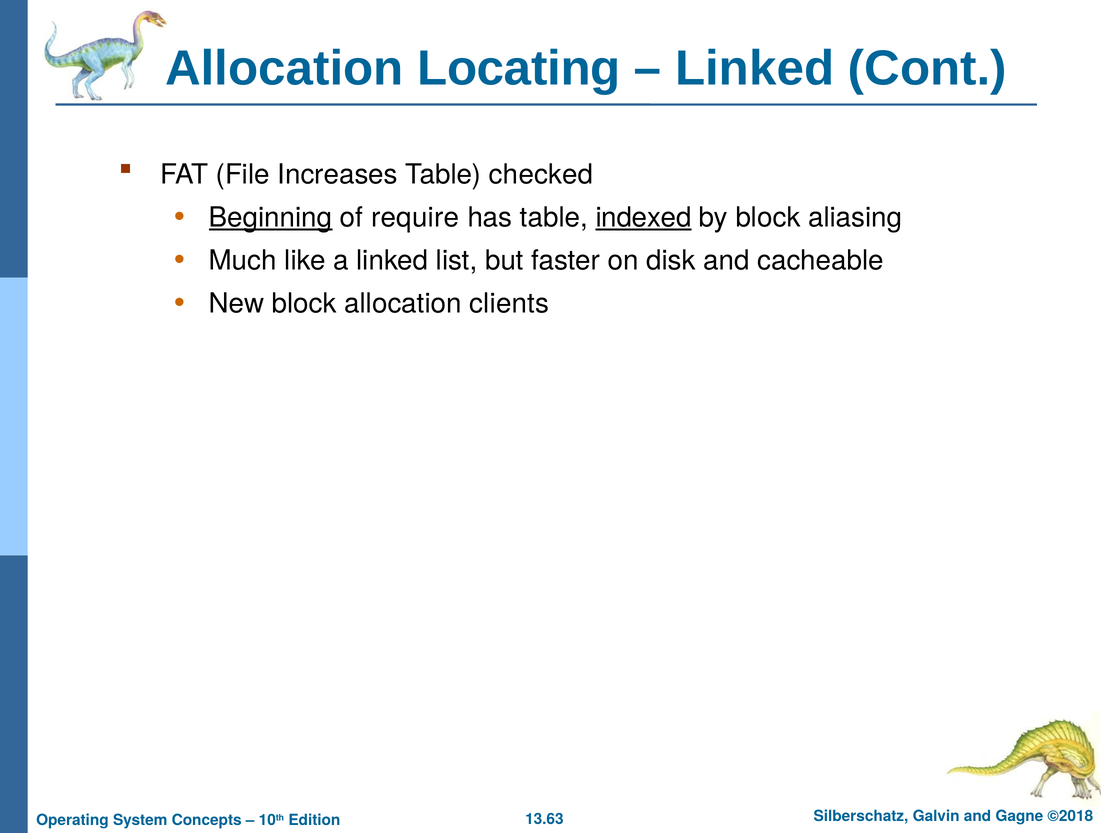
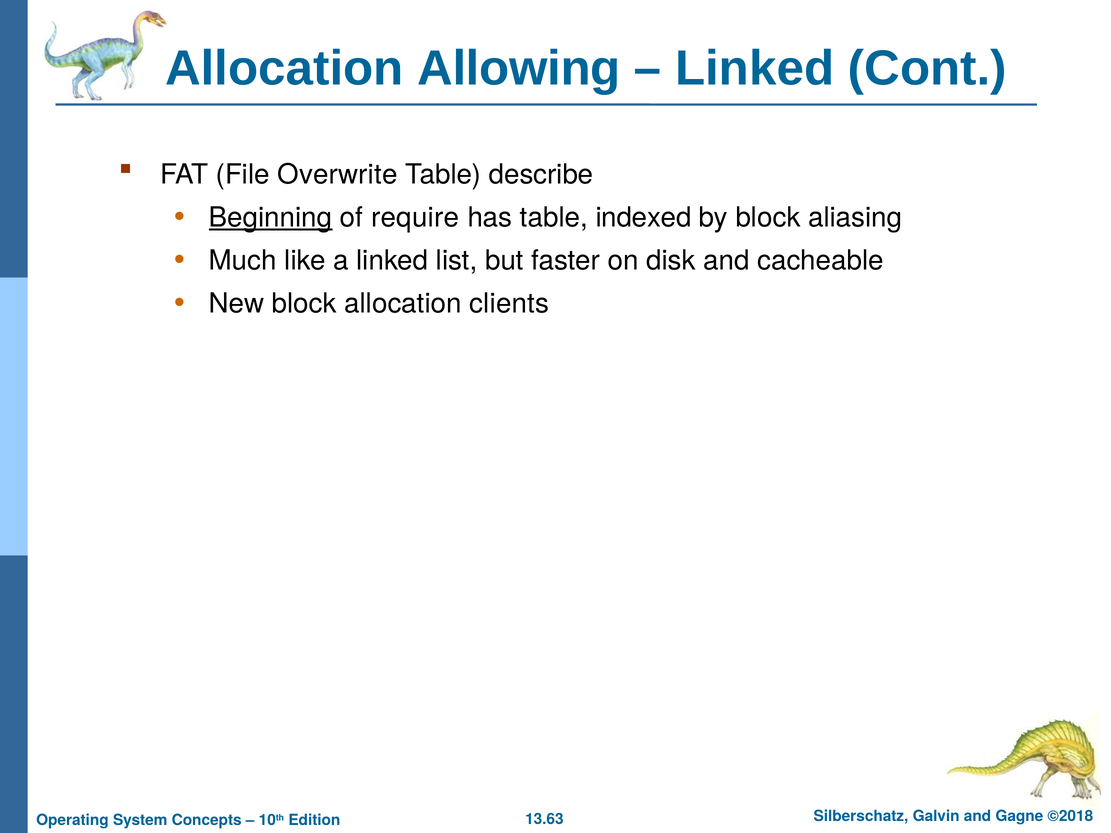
Locating: Locating -> Allowing (519, 68)
Increases: Increases -> Overwrite (337, 175)
checked: checked -> describe (541, 175)
indexed underline: present -> none (644, 218)
